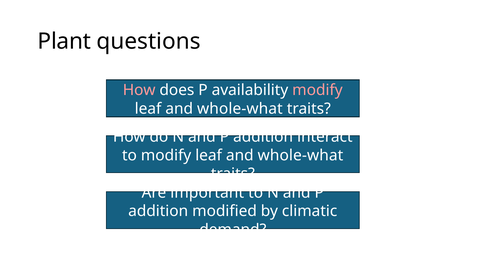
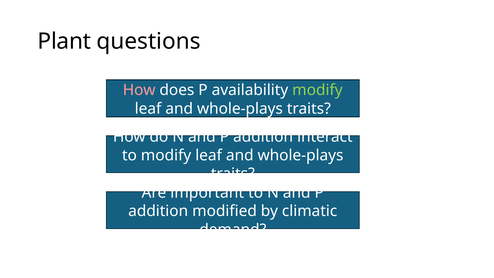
modify colour: pink -> light green (317, 90)
whole-what: whole-what -> whole-plays (240, 109)
whole-what: whole-what -> whole-plays (301, 155)
